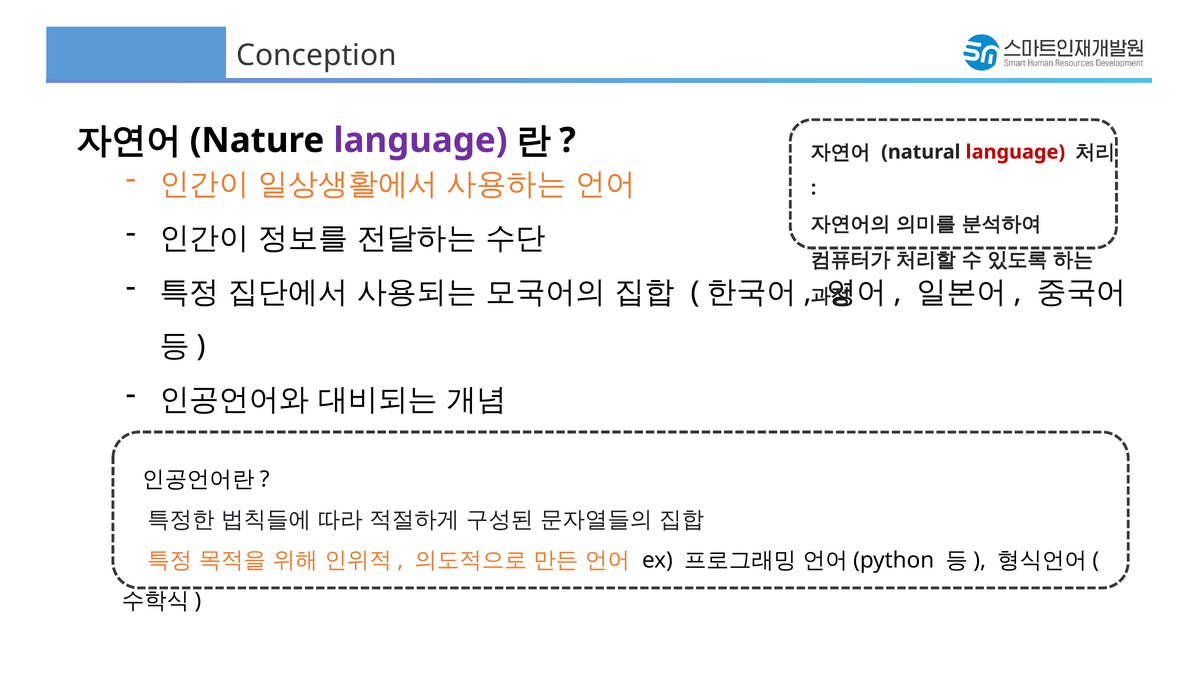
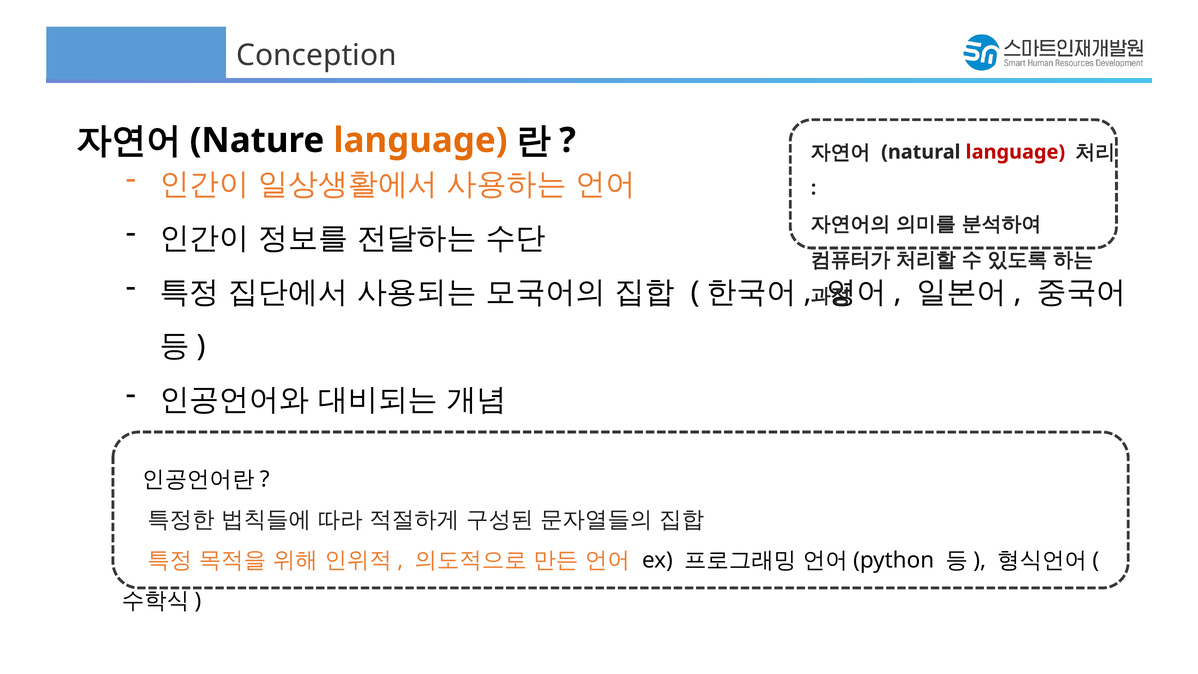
language colour: purple -> orange (420, 140)
